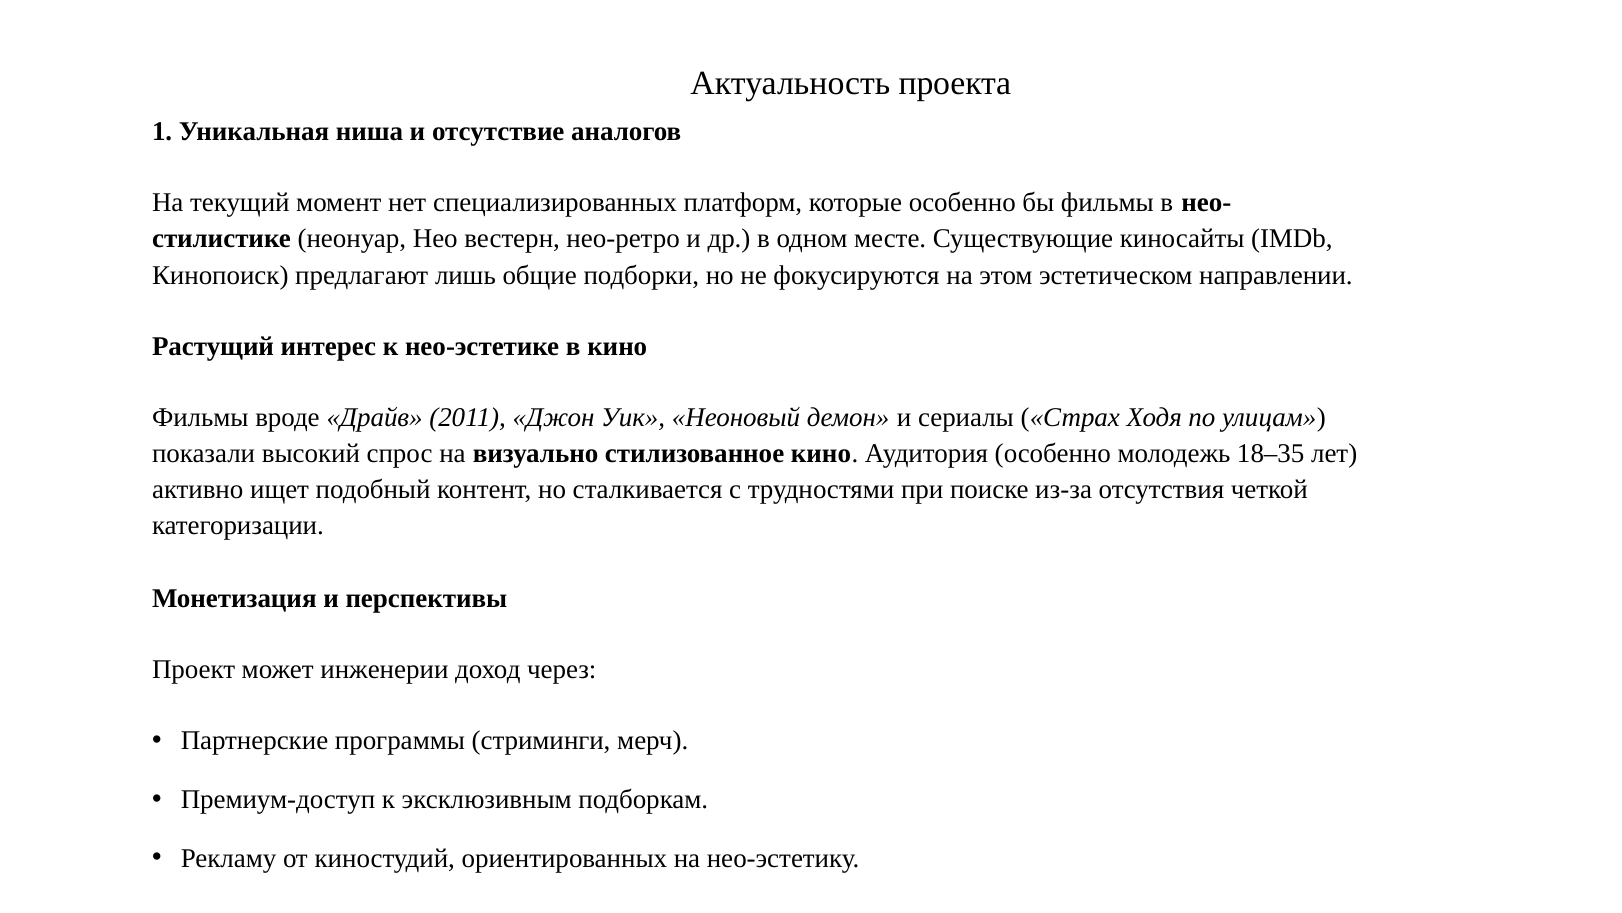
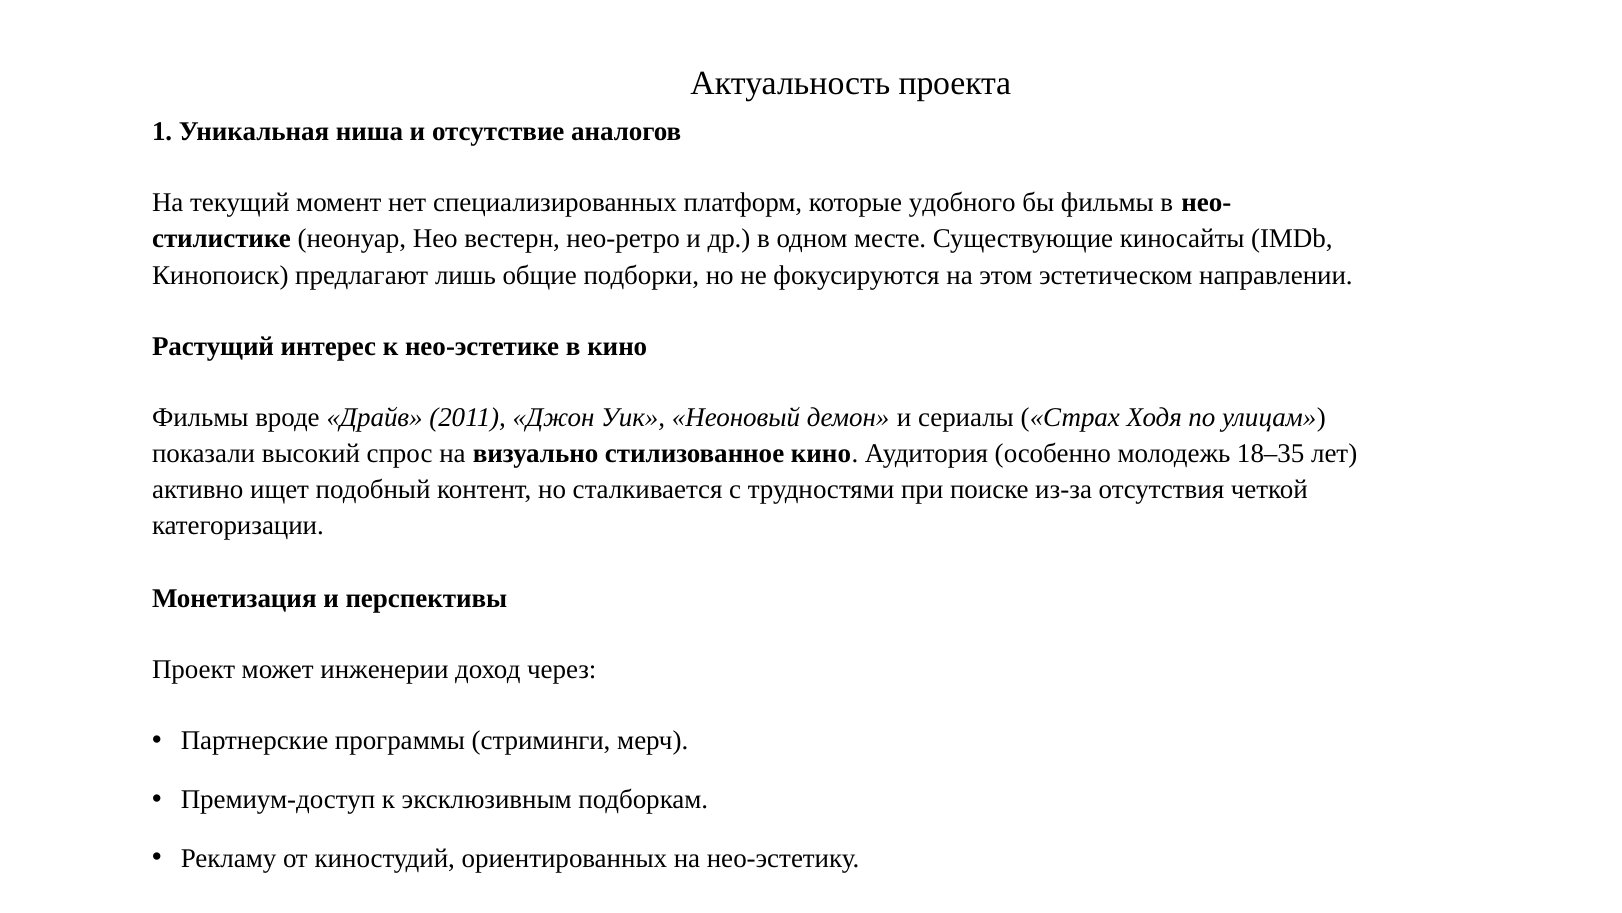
которые особенно: особенно -> удобного (962, 203)
